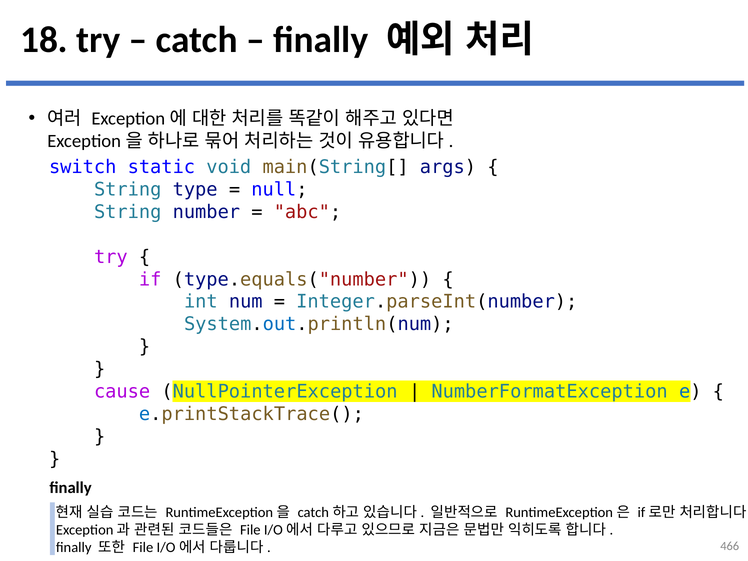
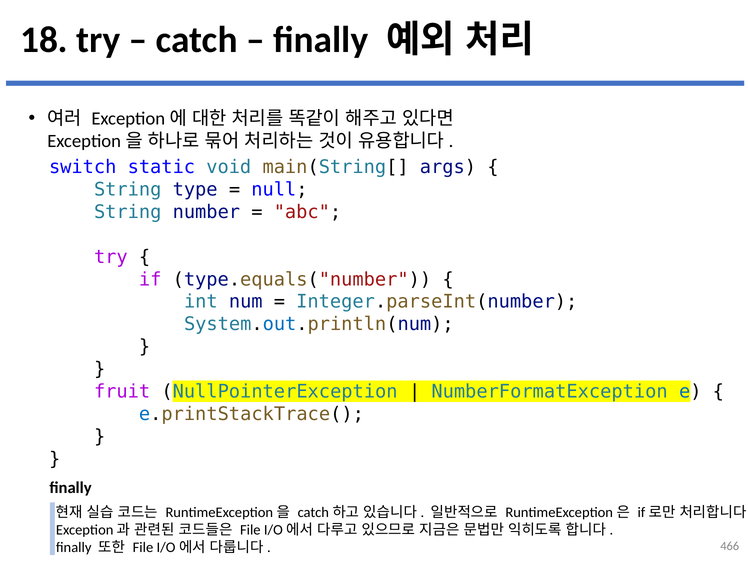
cause: cause -> fruit (122, 392)
